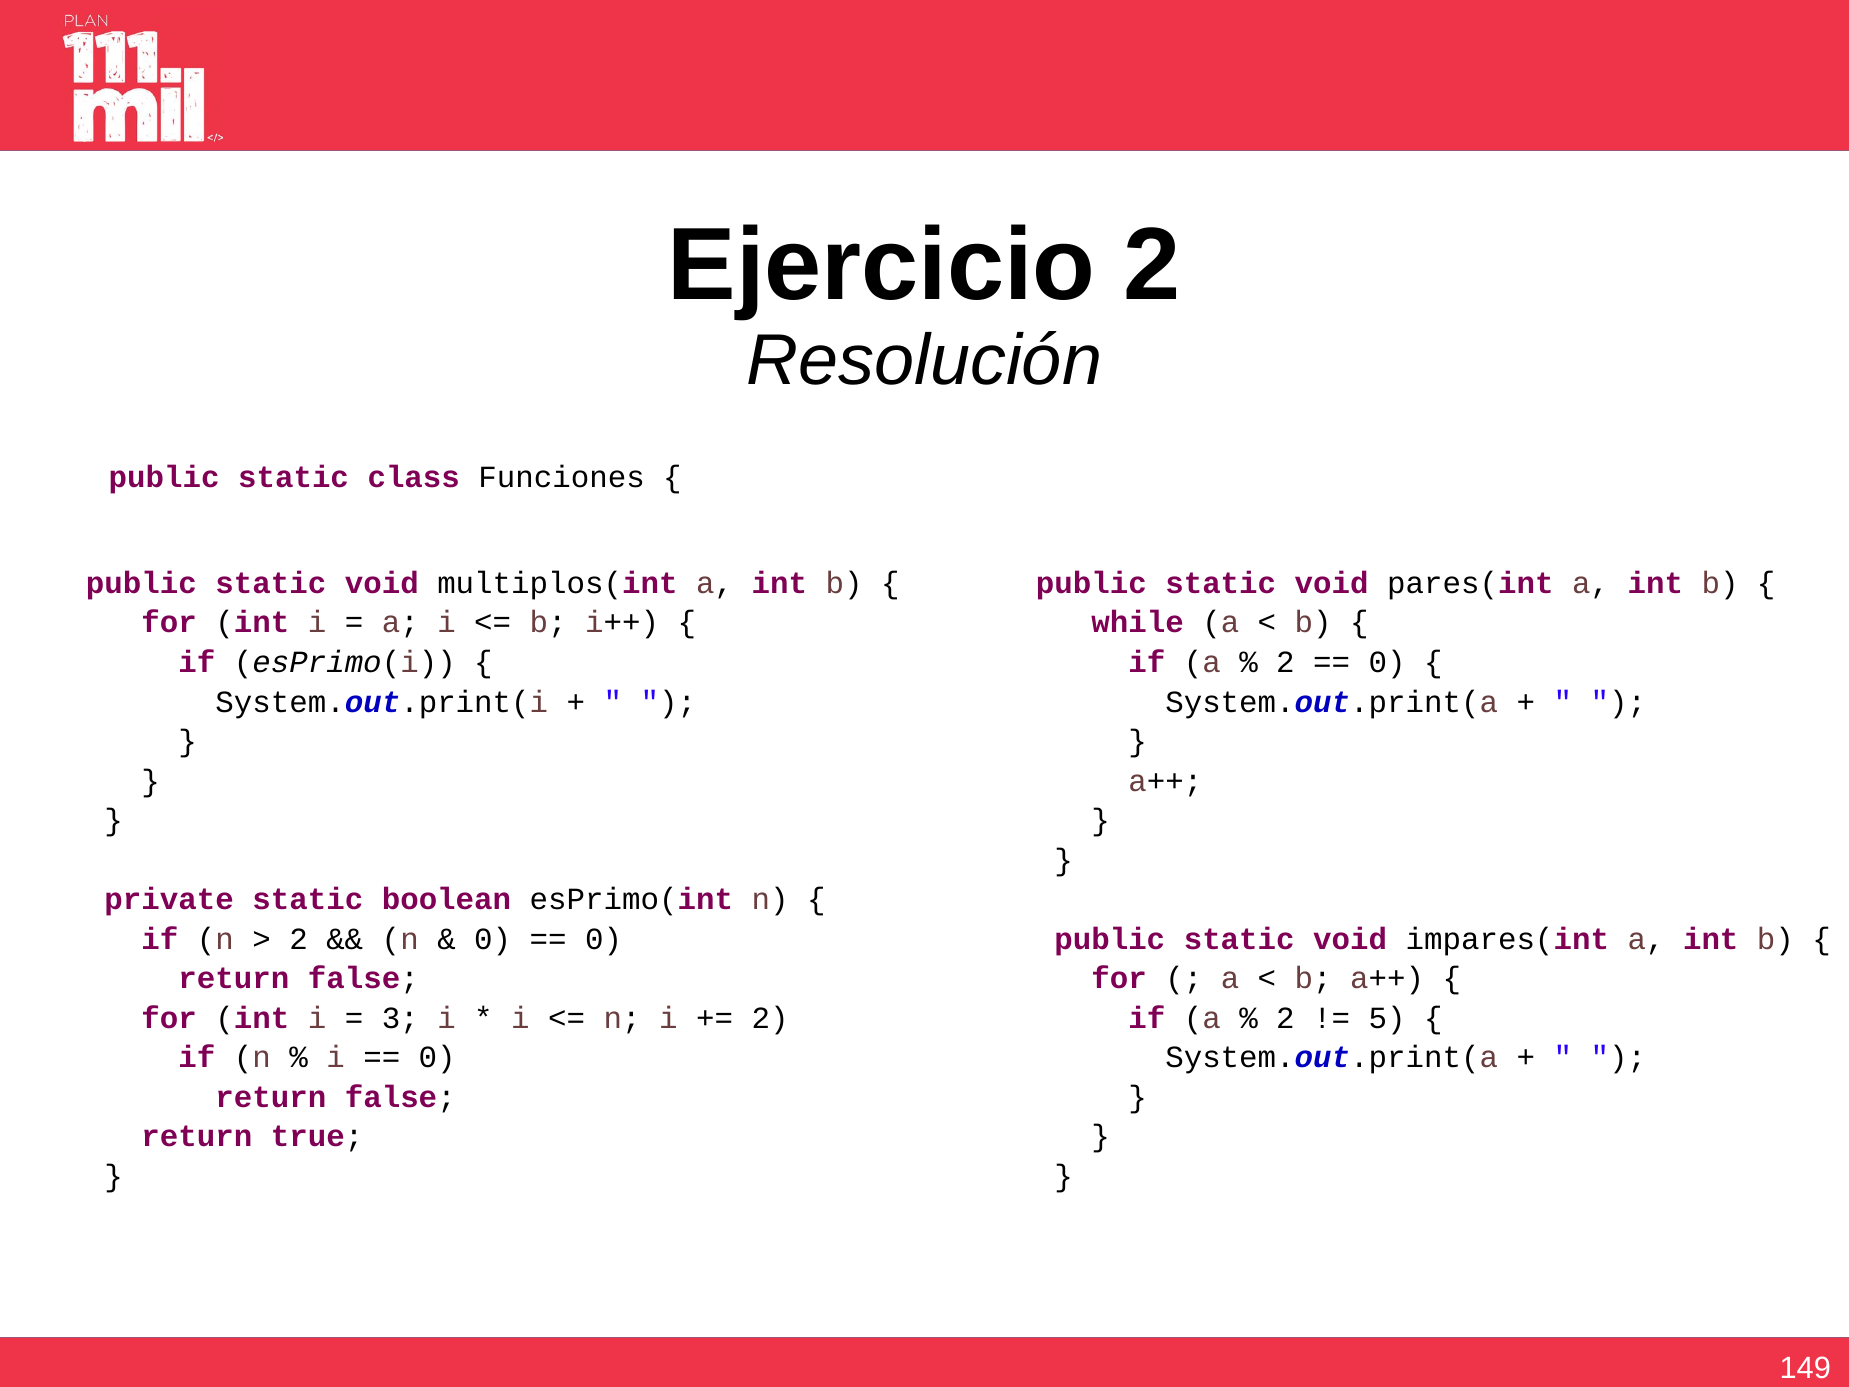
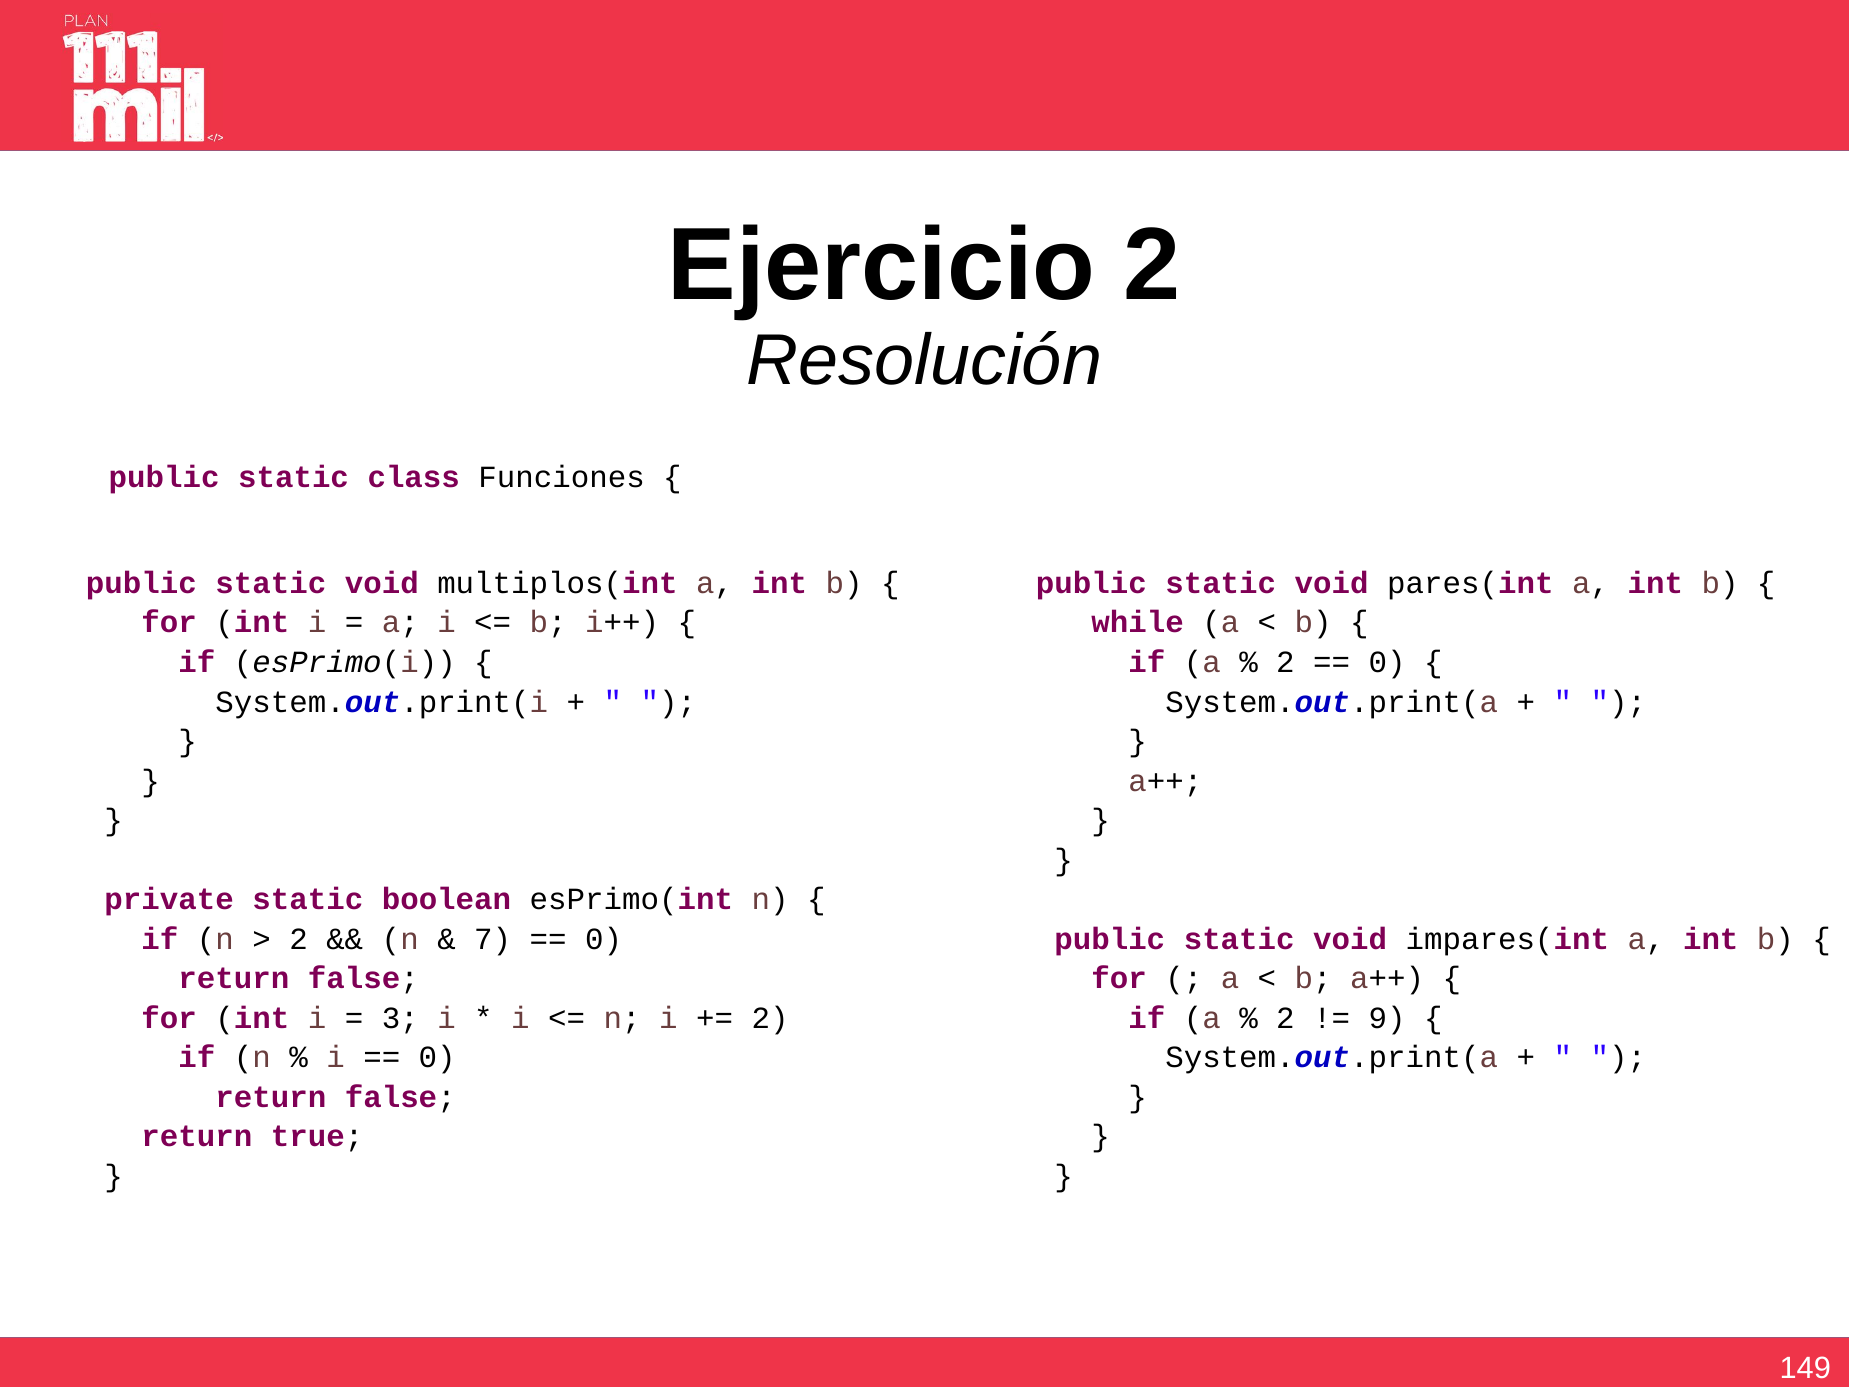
0: 0 -> 7 (493, 939)
5: 5 -> 9 (1387, 1018)
